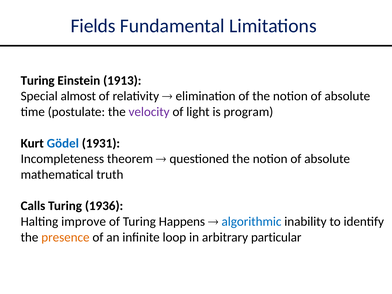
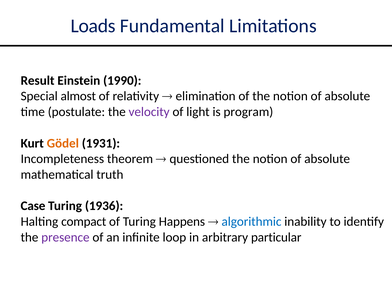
Fields: Fields -> Loads (93, 26)
Turing: Turing -> Result (38, 80)
1913: 1913 -> 1990 (122, 80)
Gödel colour: blue -> orange (63, 143)
Calls: Calls -> Case (33, 206)
improve: improve -> compact (84, 222)
presence colour: orange -> purple (65, 237)
